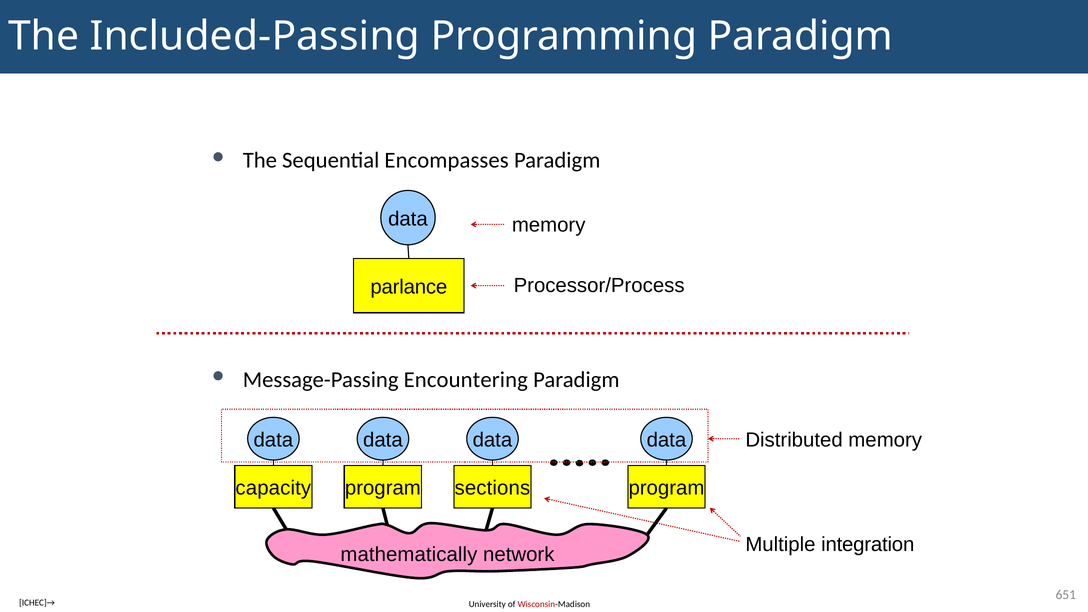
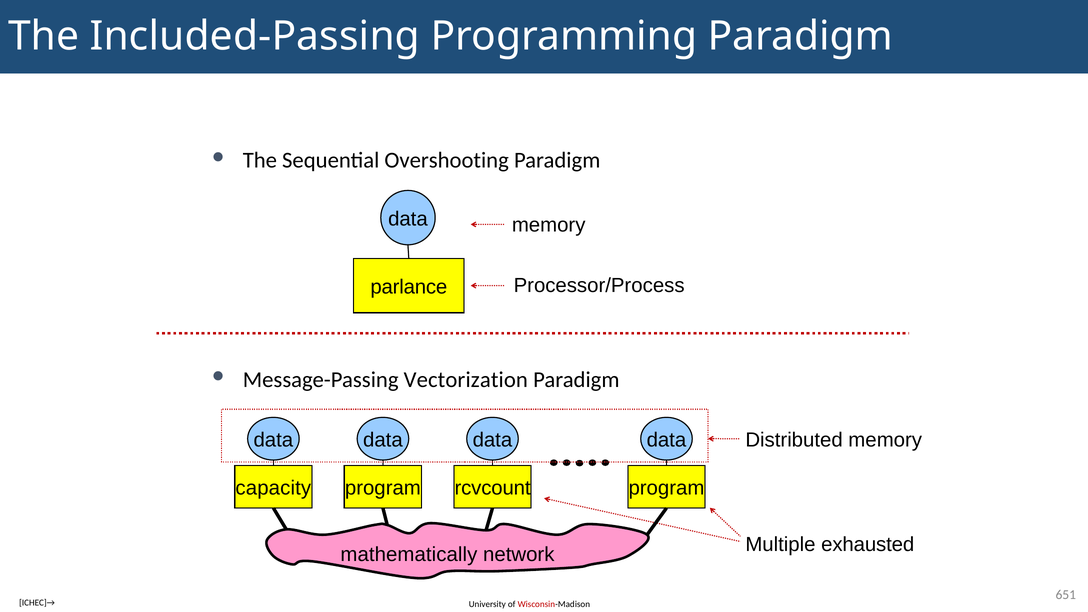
Encompasses: Encompasses -> Overshooting (447, 160)
Encountering: Encountering -> Vectorization (466, 380)
sections: sections -> rcvcount (493, 488)
integration: integration -> exhausted (868, 544)
